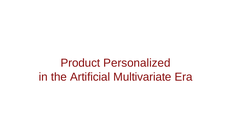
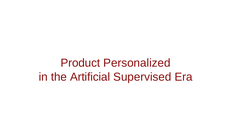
Multivariate: Multivariate -> Supervised (142, 77)
